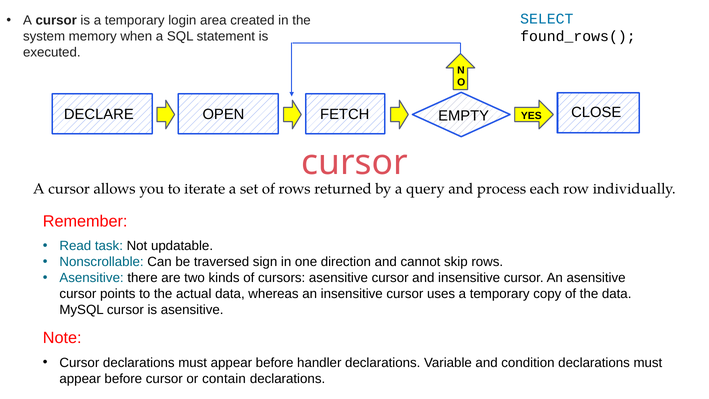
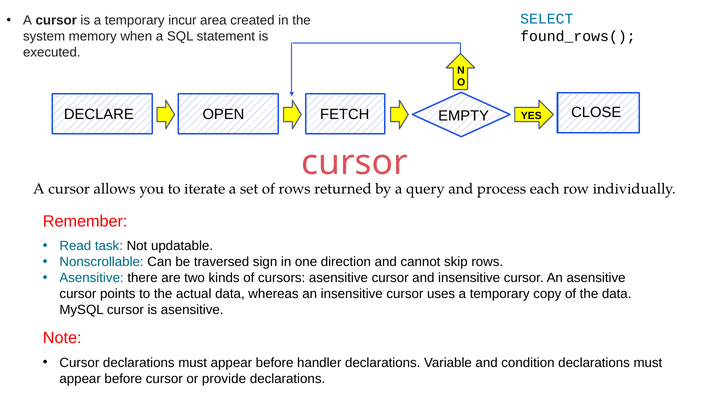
login: login -> incur (182, 20)
contain: contain -> provide (224, 379)
